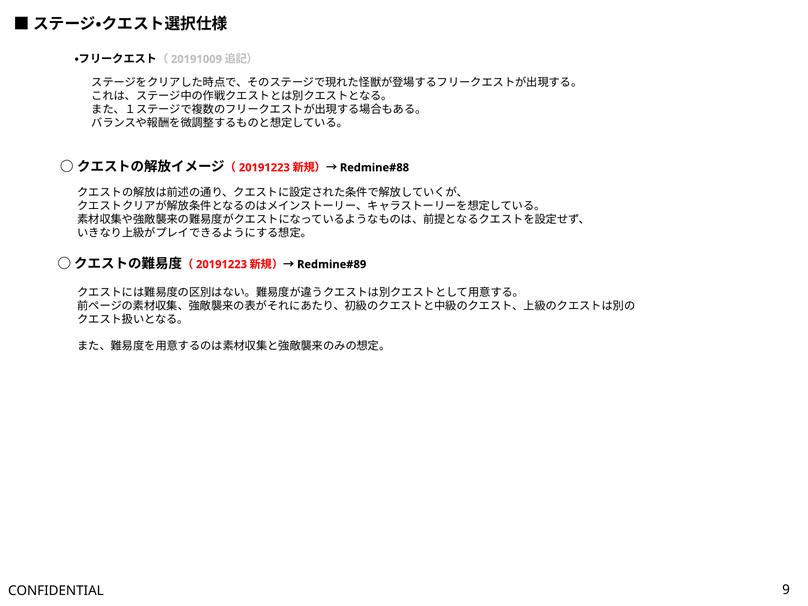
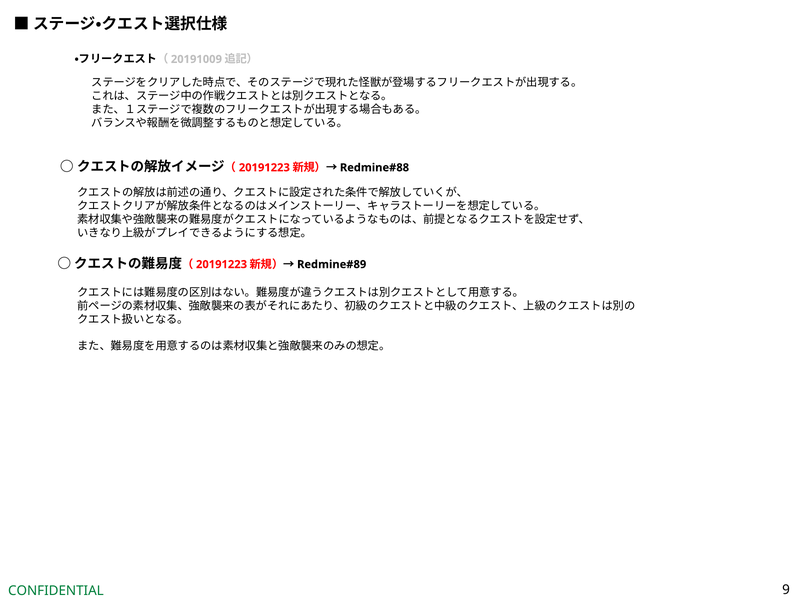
CONFIDENTIAL colour: black -> green (56, 591)
